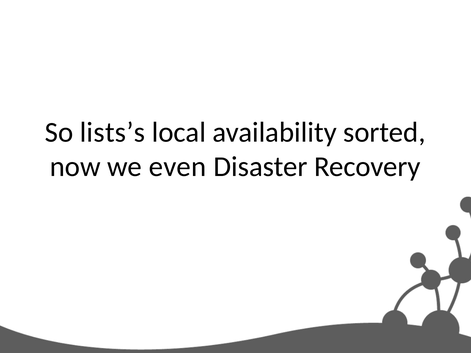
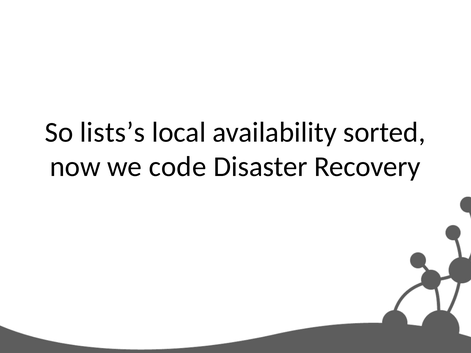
even: even -> code (178, 167)
